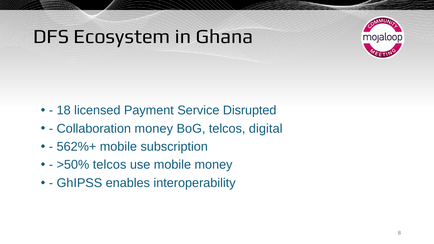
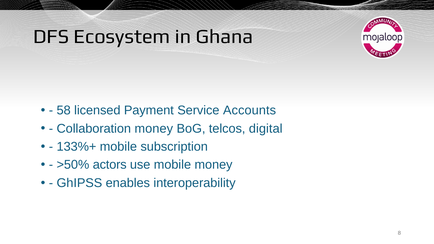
18: 18 -> 58 (64, 110)
Disrupted: Disrupted -> Accounts (250, 110)
562%+: 562%+ -> 133%+ (76, 147)
>50% telcos: telcos -> actors (110, 165)
